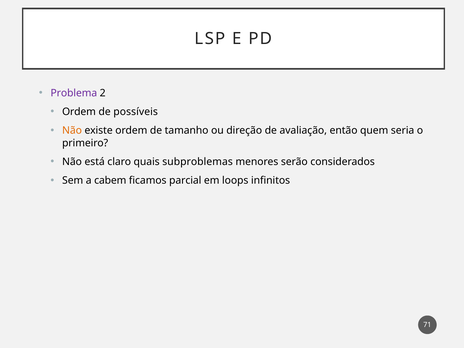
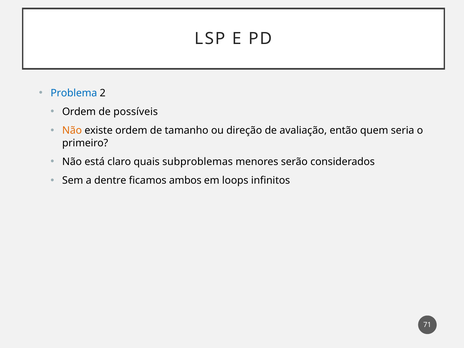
Problema colour: purple -> blue (74, 93)
cabem: cabem -> dentre (110, 181)
parcial: parcial -> ambos (185, 181)
